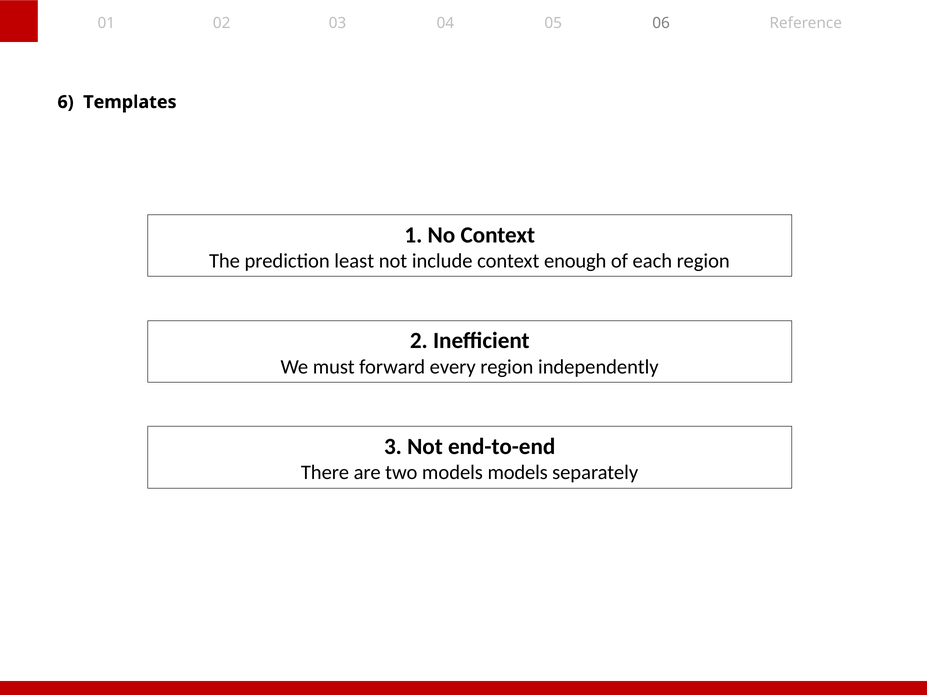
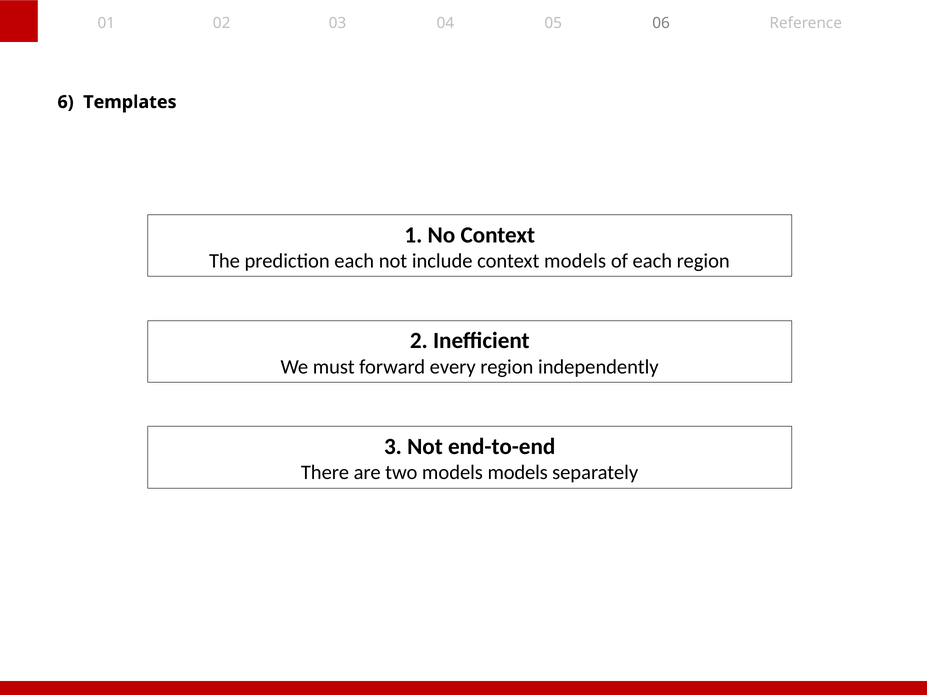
prediction least: least -> each (354, 261)
context enough: enough -> models (575, 261)
